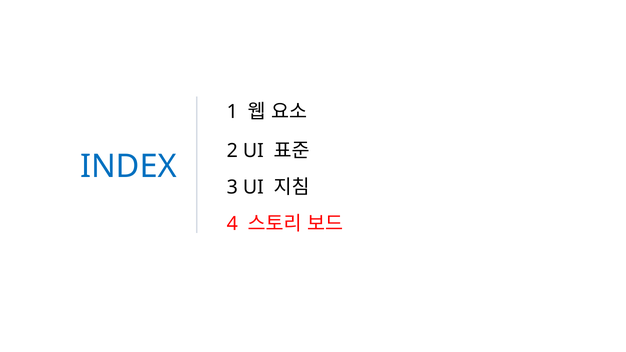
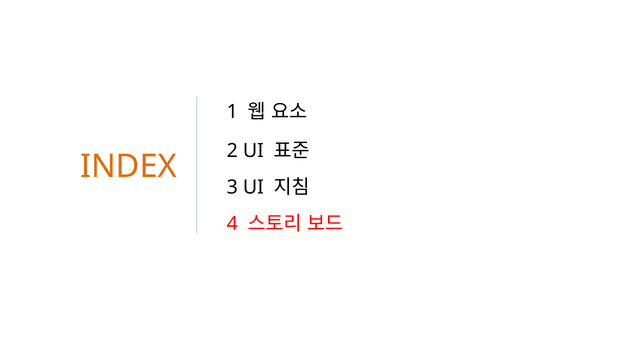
INDEX colour: blue -> orange (128, 167)
